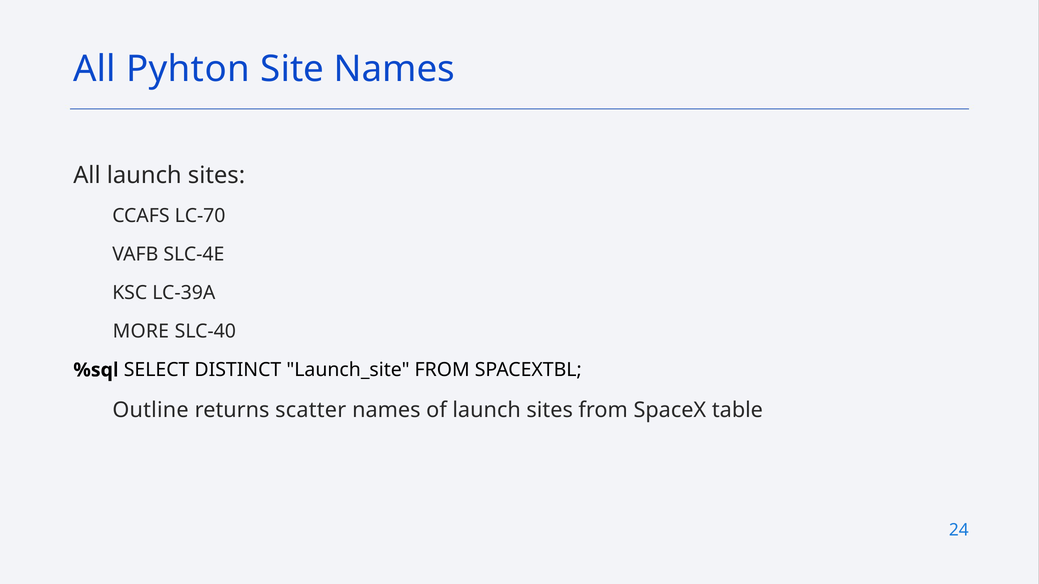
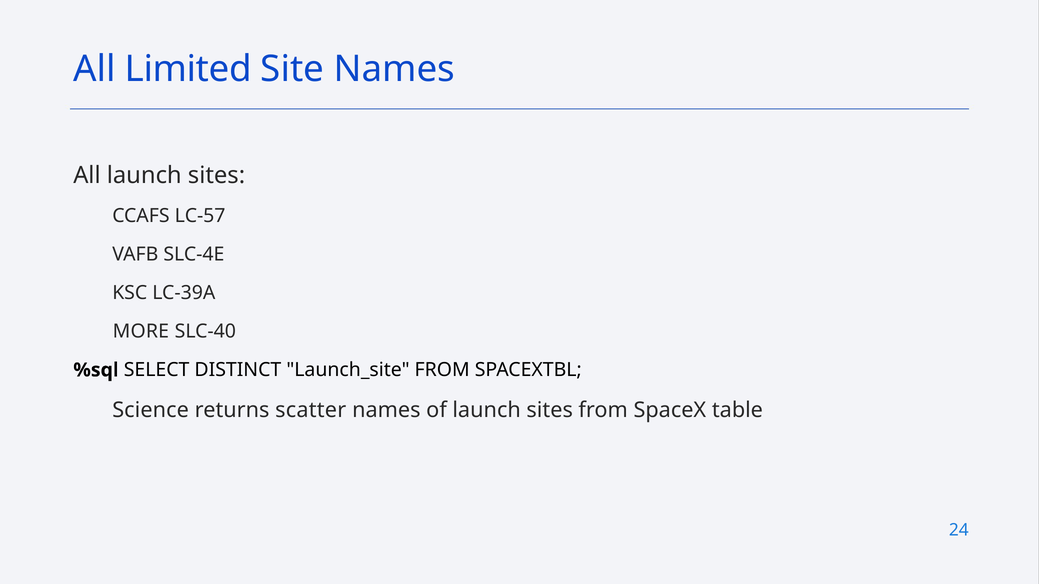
Pyhton: Pyhton -> Limited (188, 69)
LC-70: LC-70 -> LC-57 (200, 216)
Outline: Outline -> Science (151, 410)
